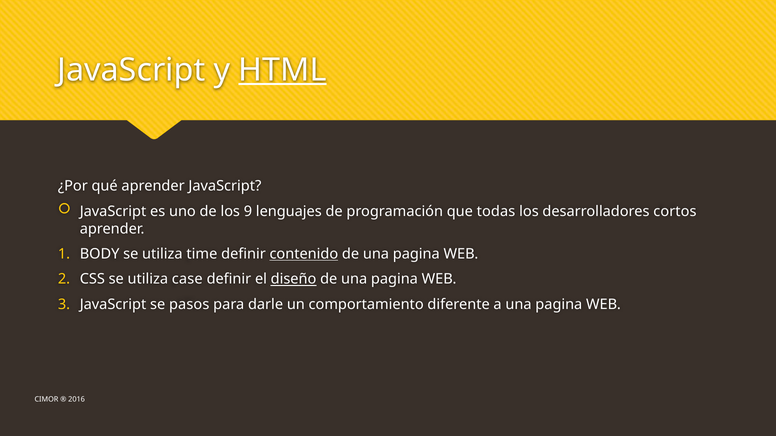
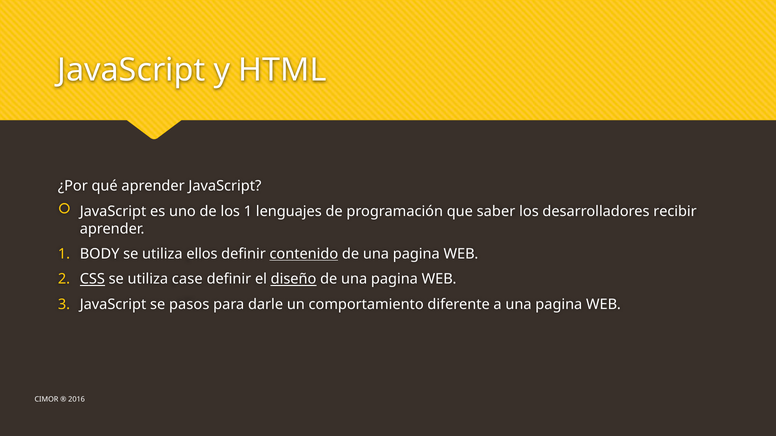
HTML underline: present -> none (283, 70)
los 9: 9 -> 1 (248, 212)
todas: todas -> saber (496, 212)
cortos: cortos -> recibir (675, 212)
time: time -> ellos (202, 254)
CSS underline: none -> present (92, 280)
